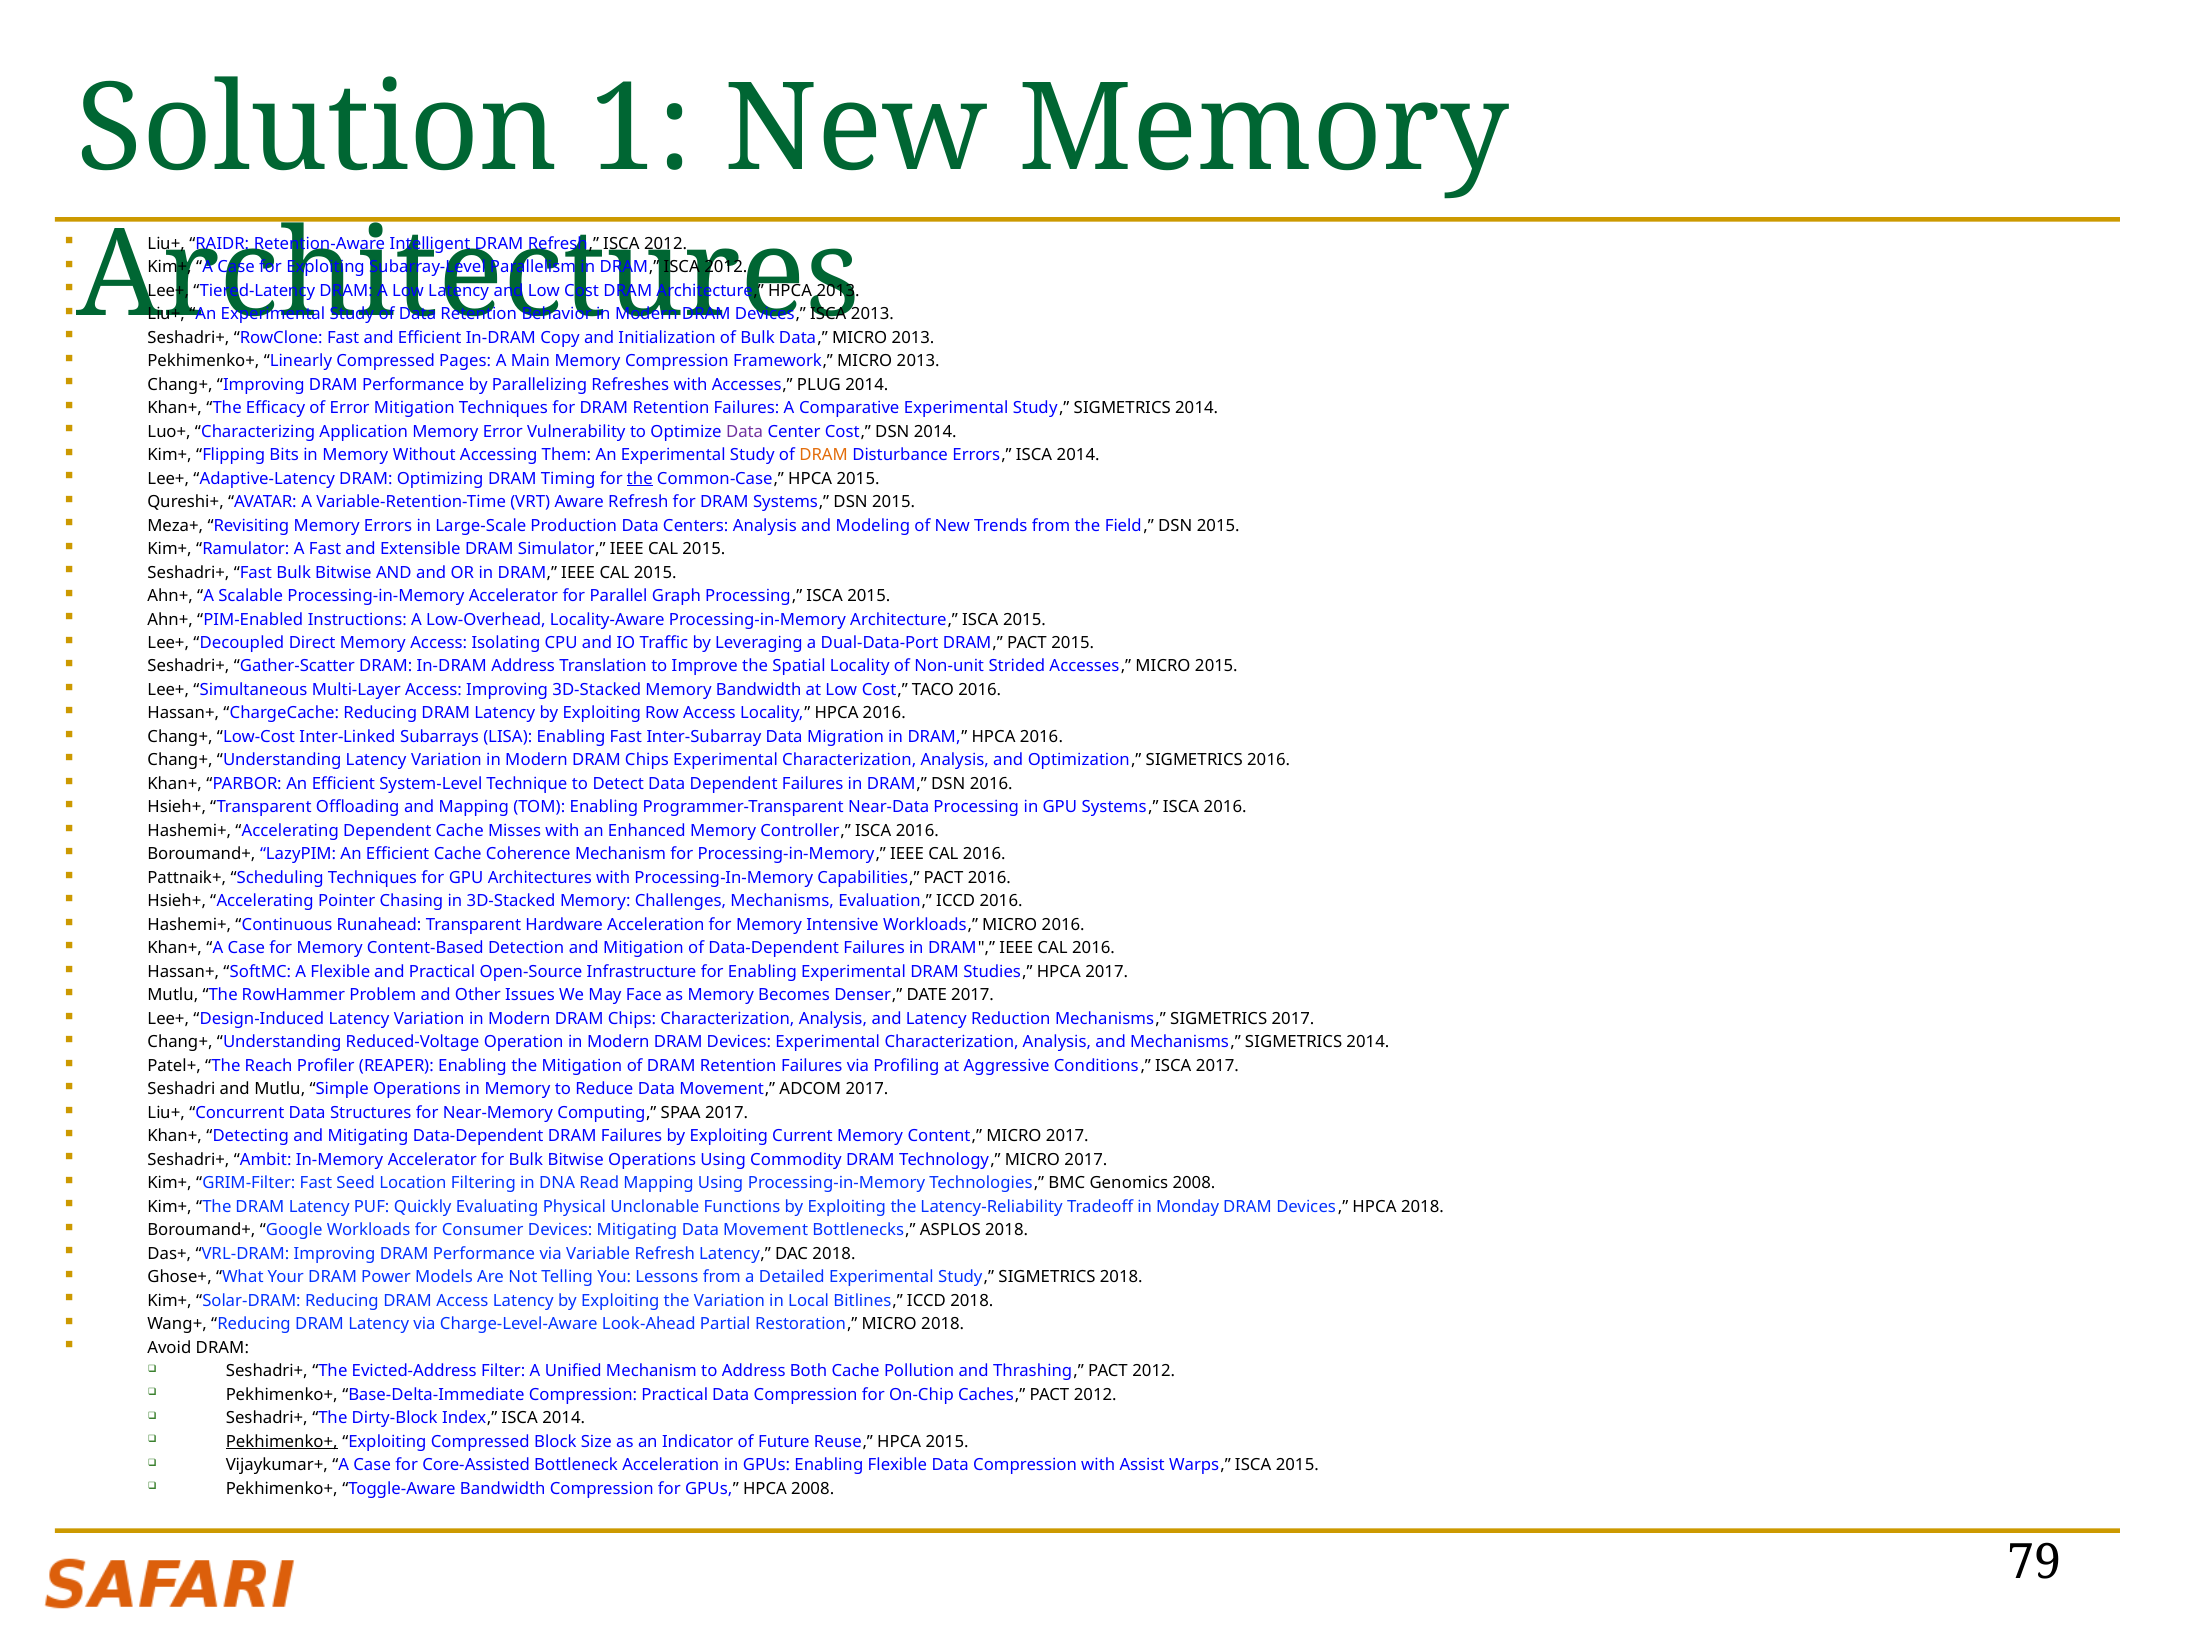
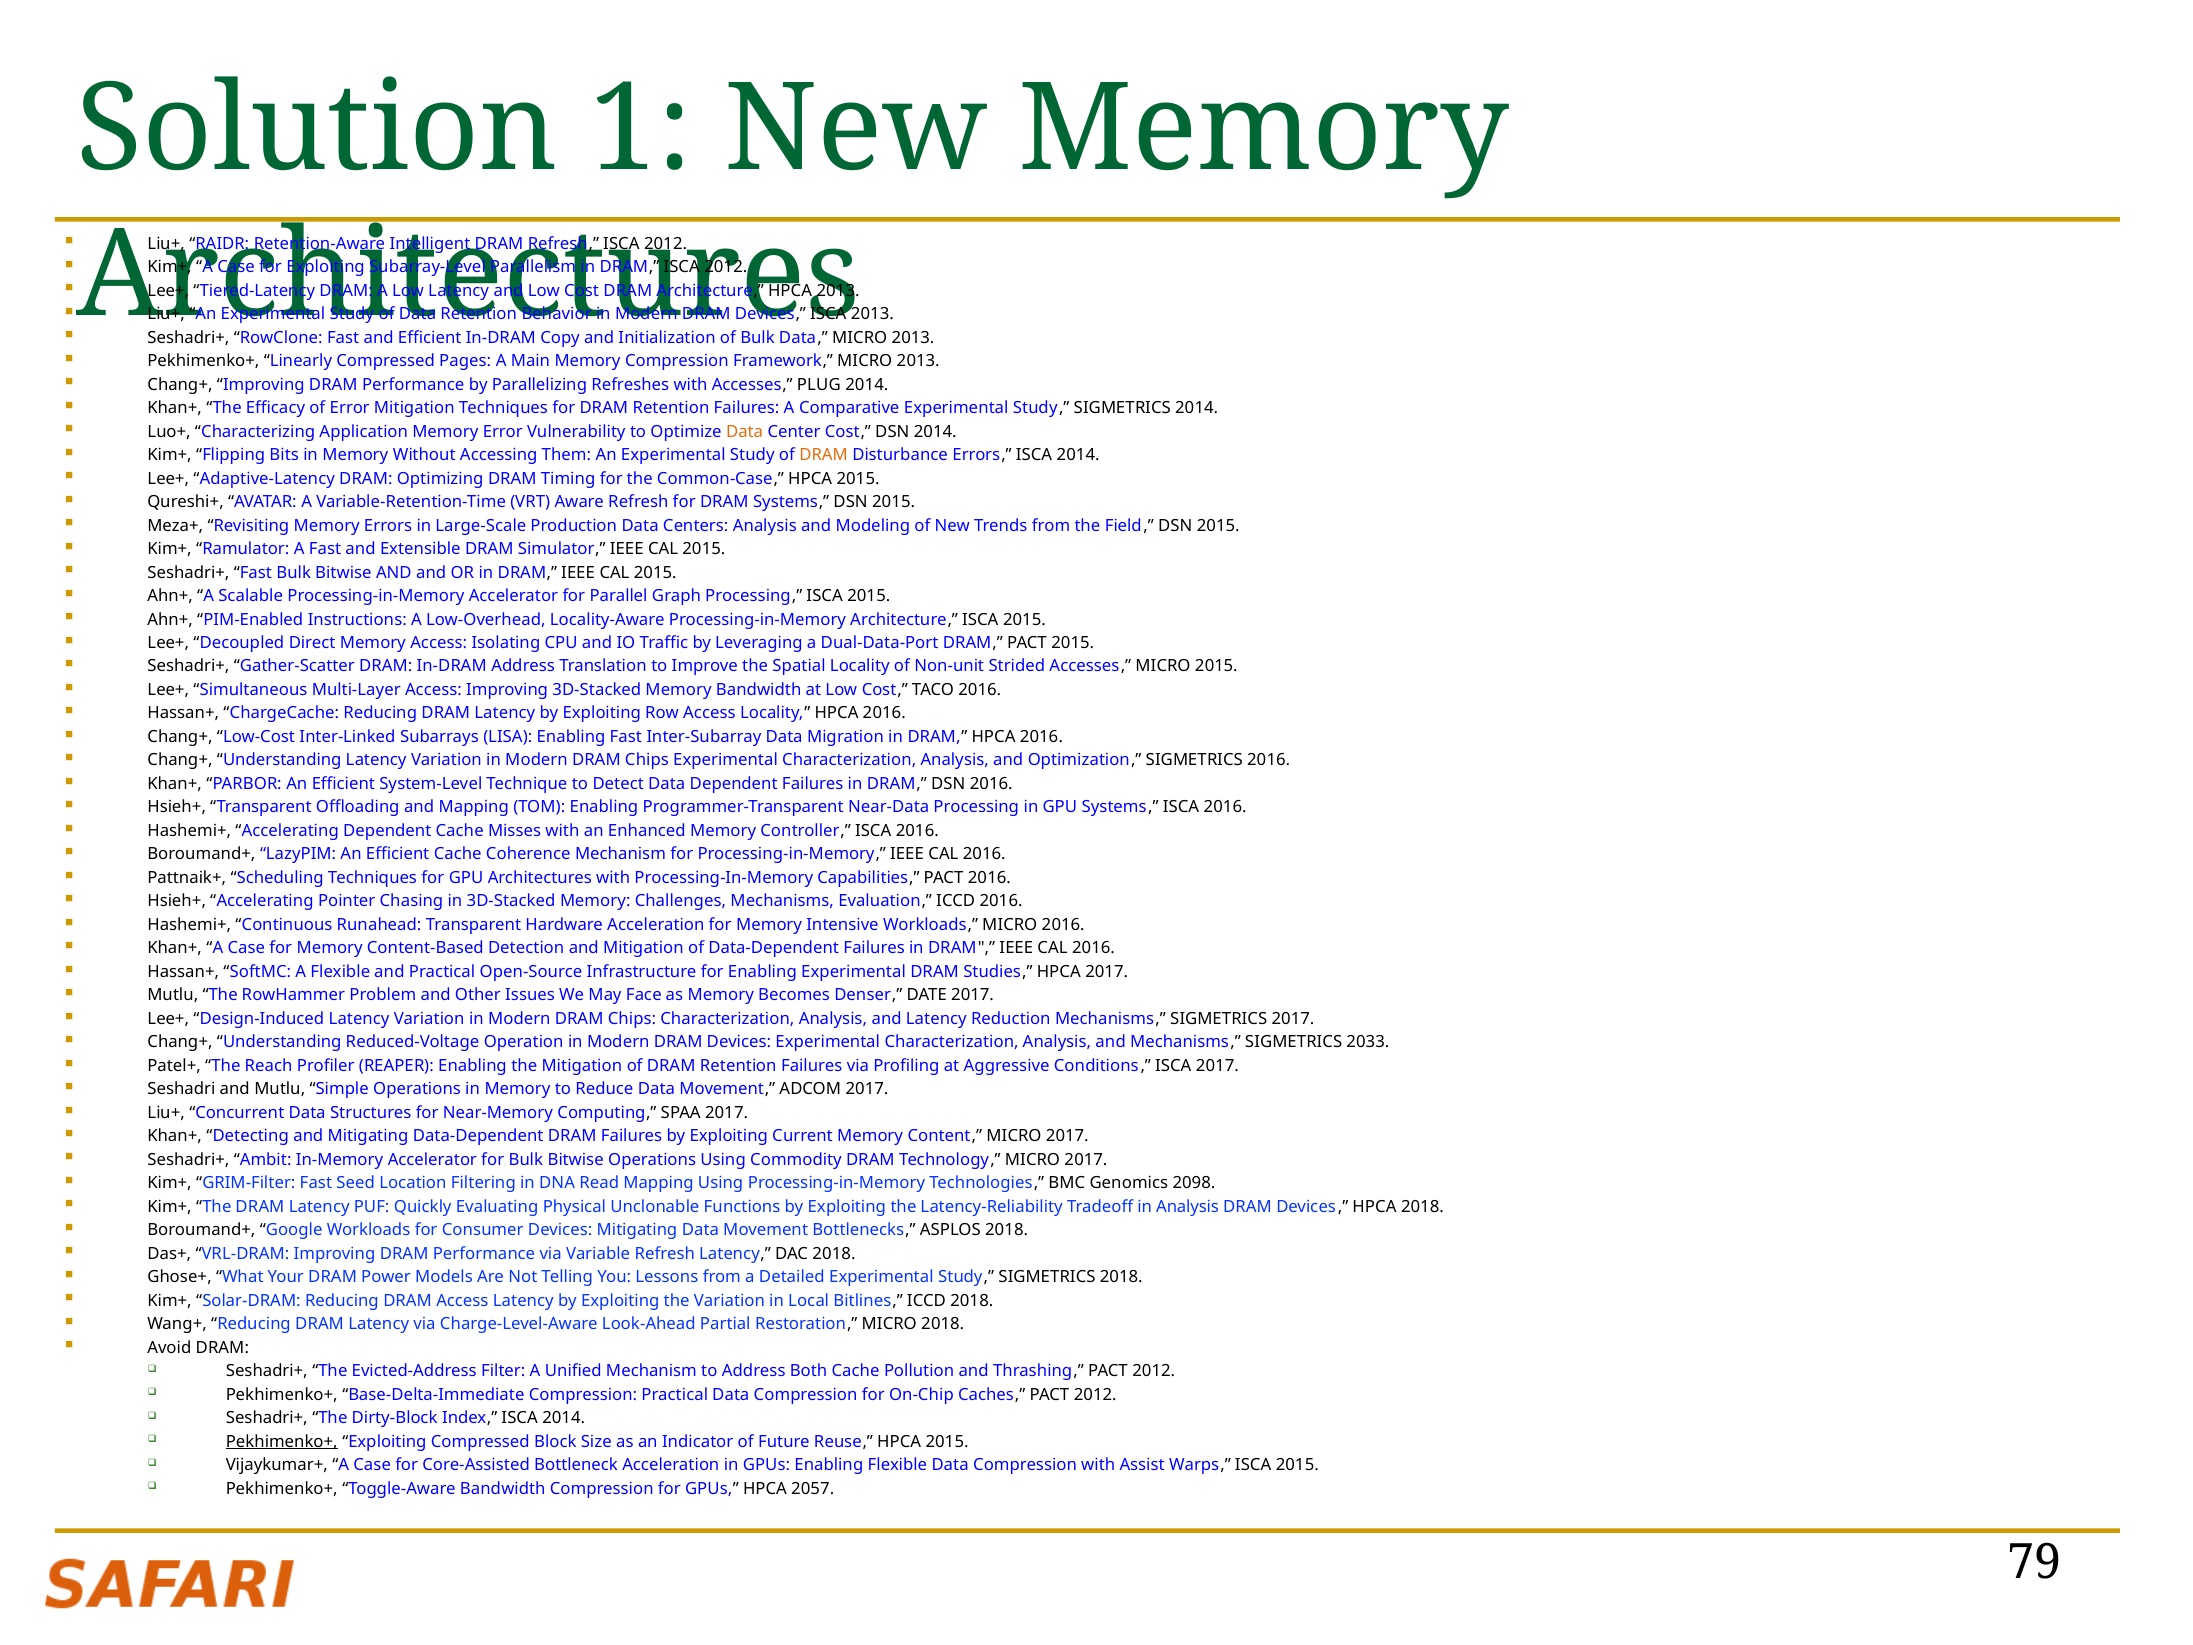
Data colour: purple -> orange (745, 432)
the underline: present -> none (640, 478)
Mechanisms SIGMETRICS 2014: 2014 -> 2033 (1368, 1042)
Genomics 2008: 2008 -> 2098 (1194, 1183)
in Monday: Monday -> Analysis (1188, 1206)
HPCA 2008: 2008 -> 2057 (813, 1488)
